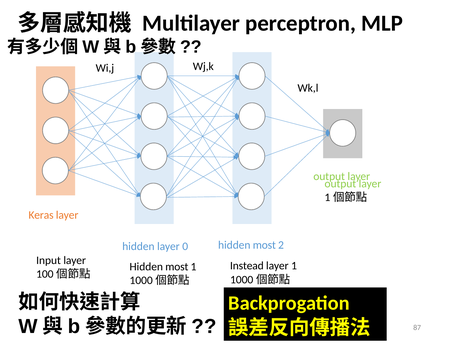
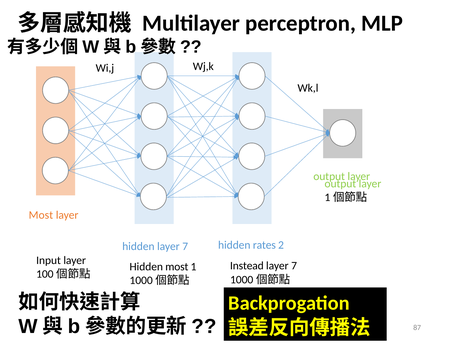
Keras: Keras -> Most (41, 215)
hidden layer 0: 0 -> 7 (185, 246)
most: most -> rates (264, 245)
1: 1 -> 7 (294, 266)
